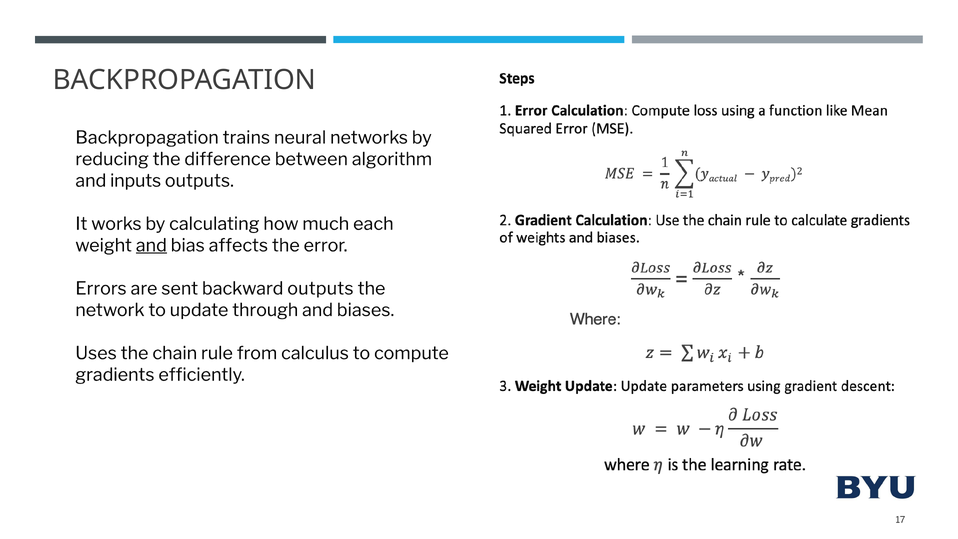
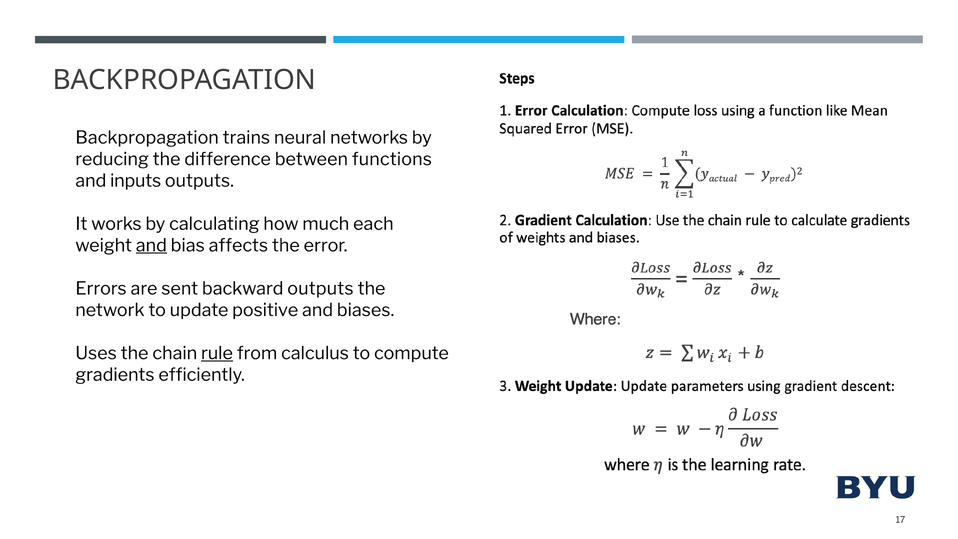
algorithm: algorithm -> functions (392, 159)
through: through -> positive (265, 310)
rule underline: none -> present (217, 353)
